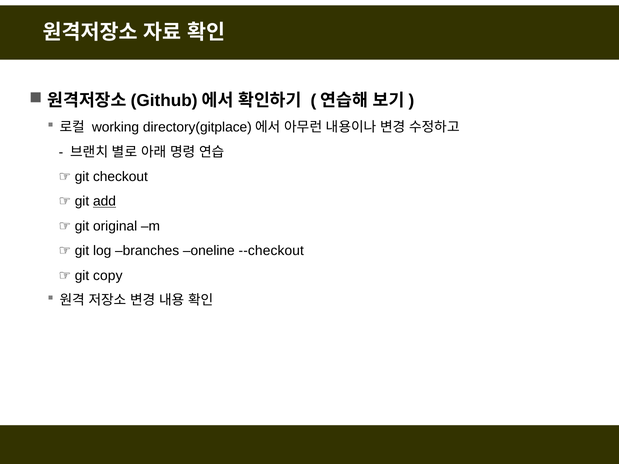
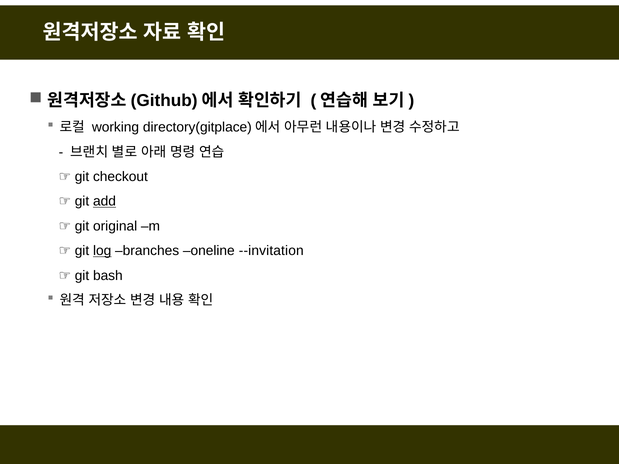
log underline: none -> present (102, 251)
--checkout: --checkout -> --invitation (271, 251)
copy: copy -> bash (108, 276)
